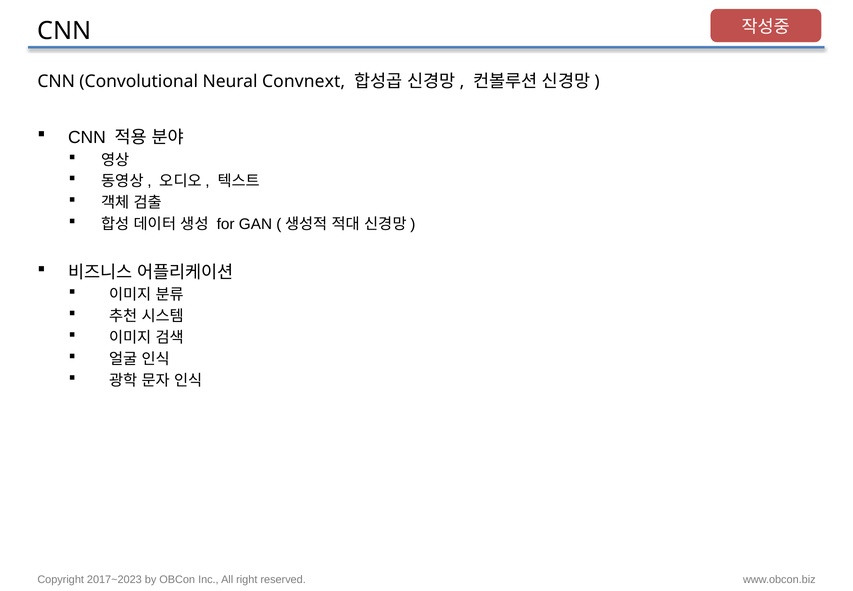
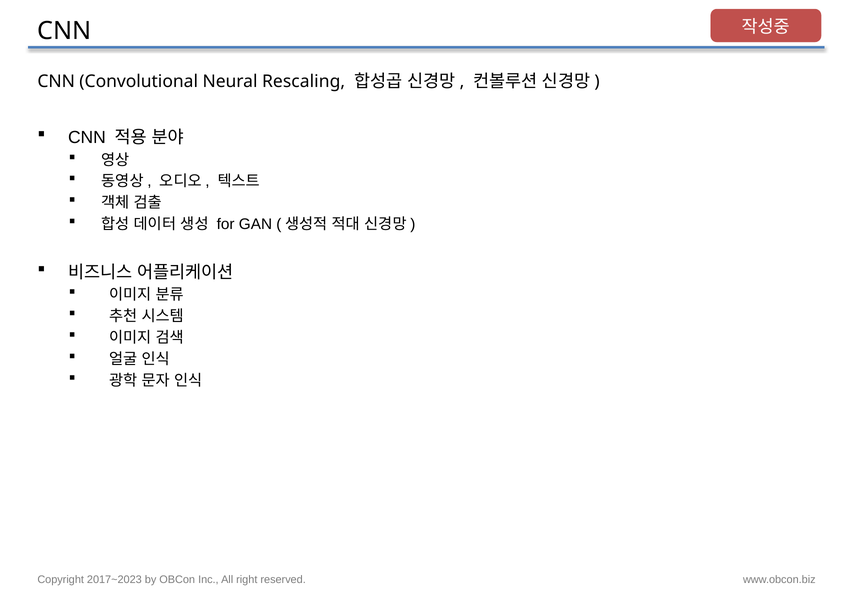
Convnext: Convnext -> Rescaling (304, 81)
